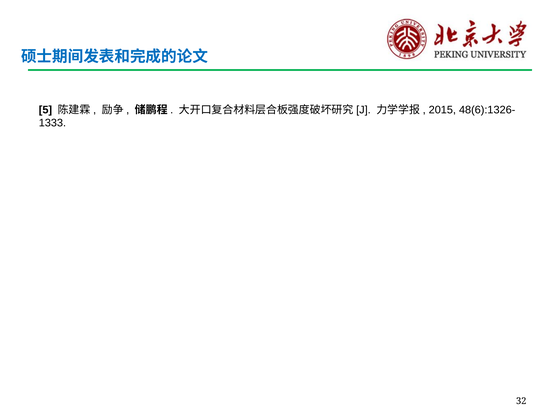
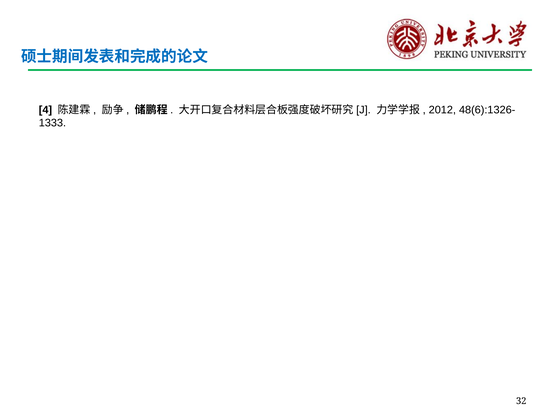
5: 5 -> 4 (45, 110)
2015: 2015 -> 2012 (442, 110)
